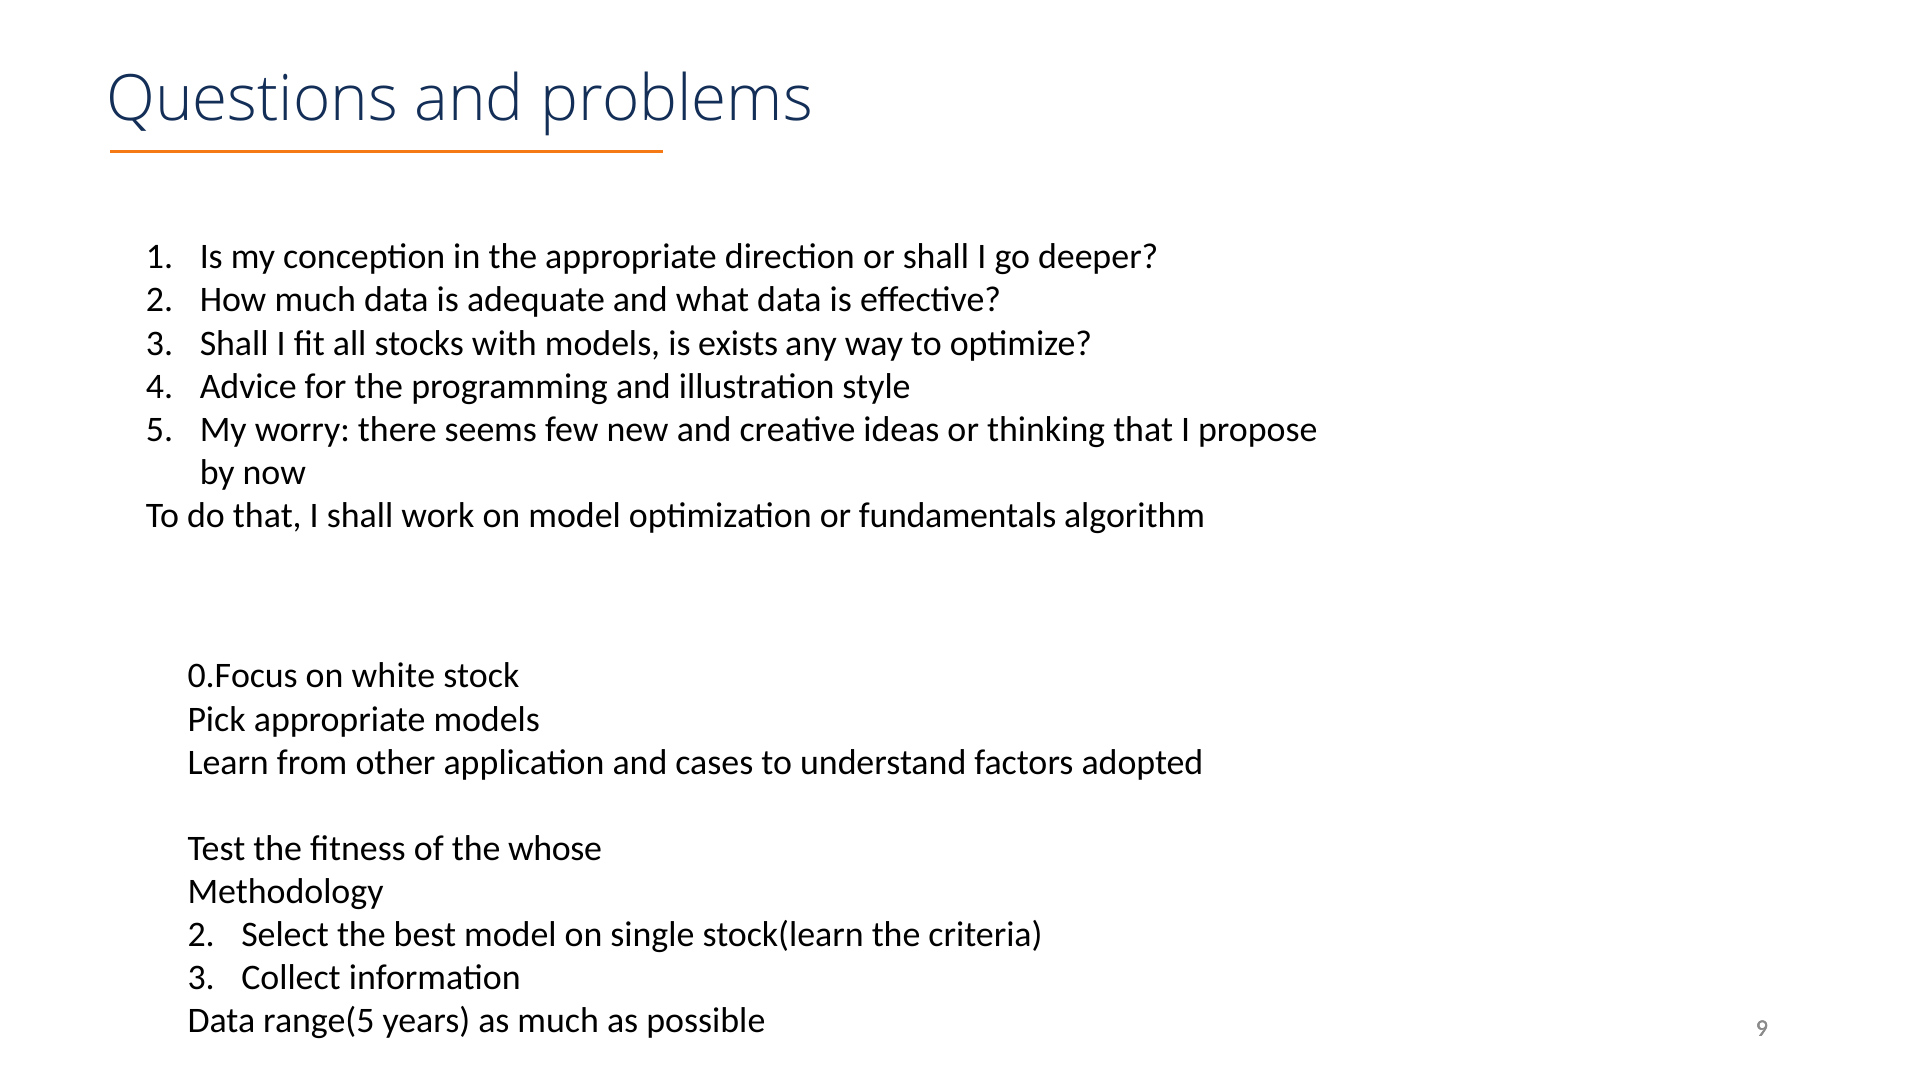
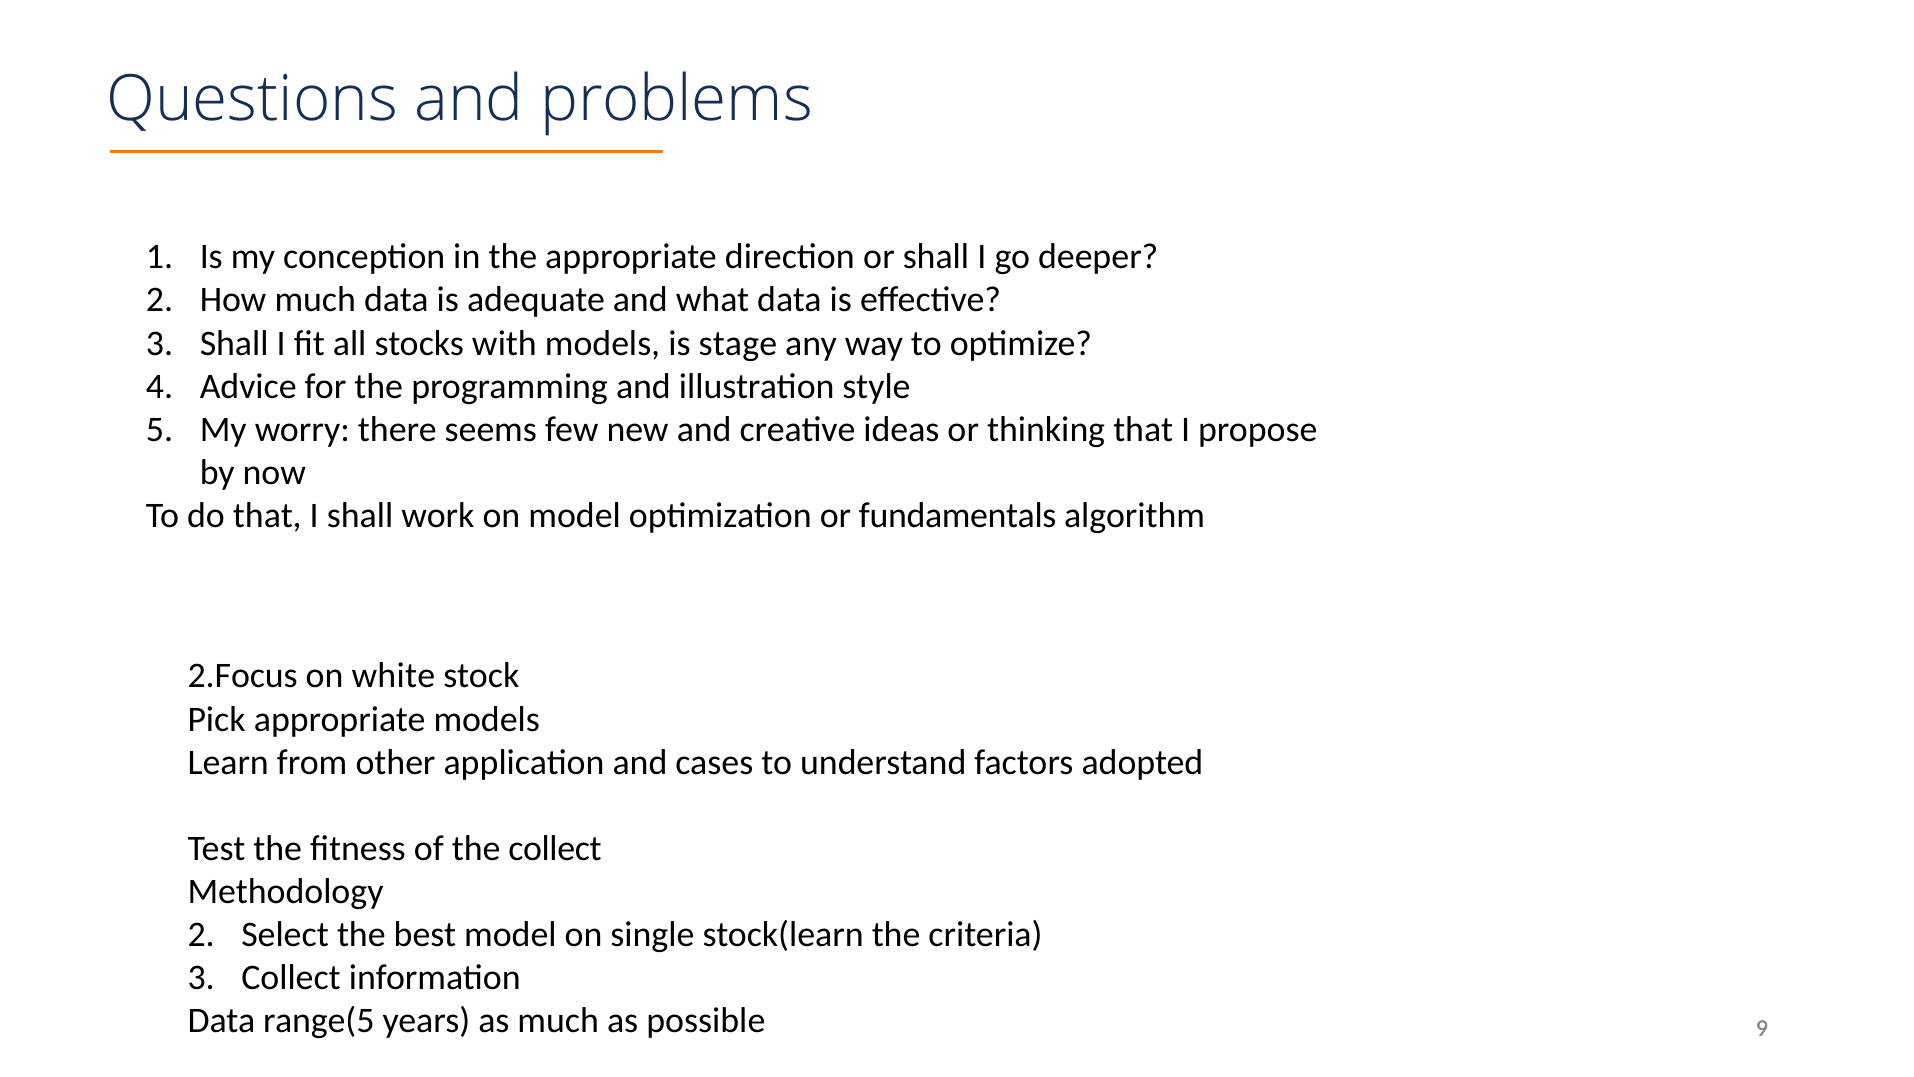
exists: exists -> stage (738, 343)
0.Focus: 0.Focus -> 2.Focus (243, 676)
the whose: whose -> collect (555, 848)
